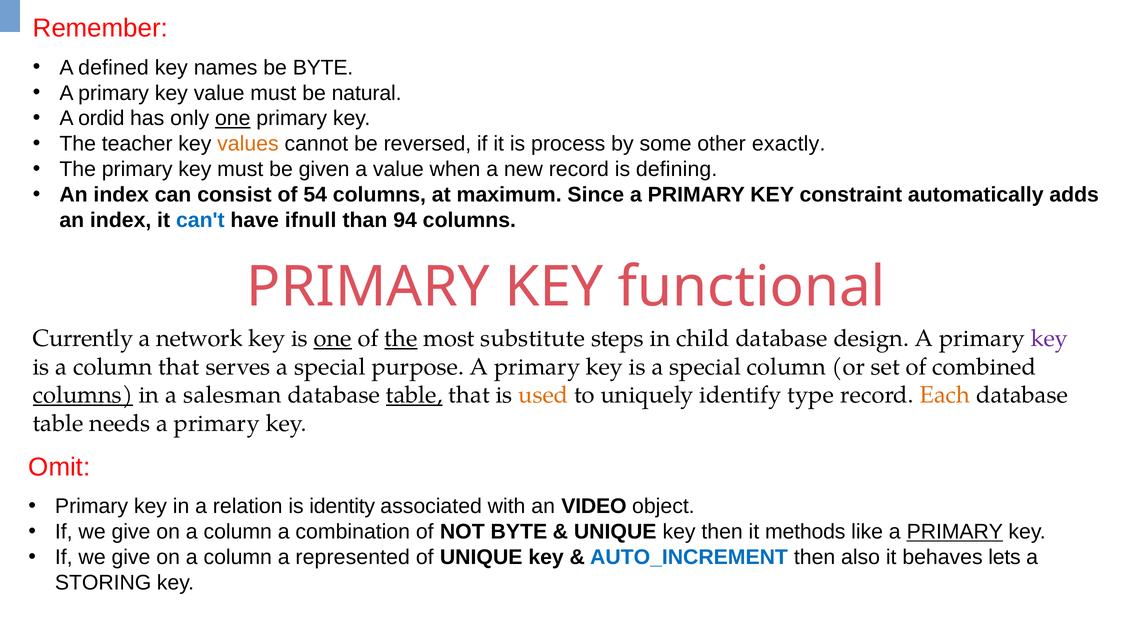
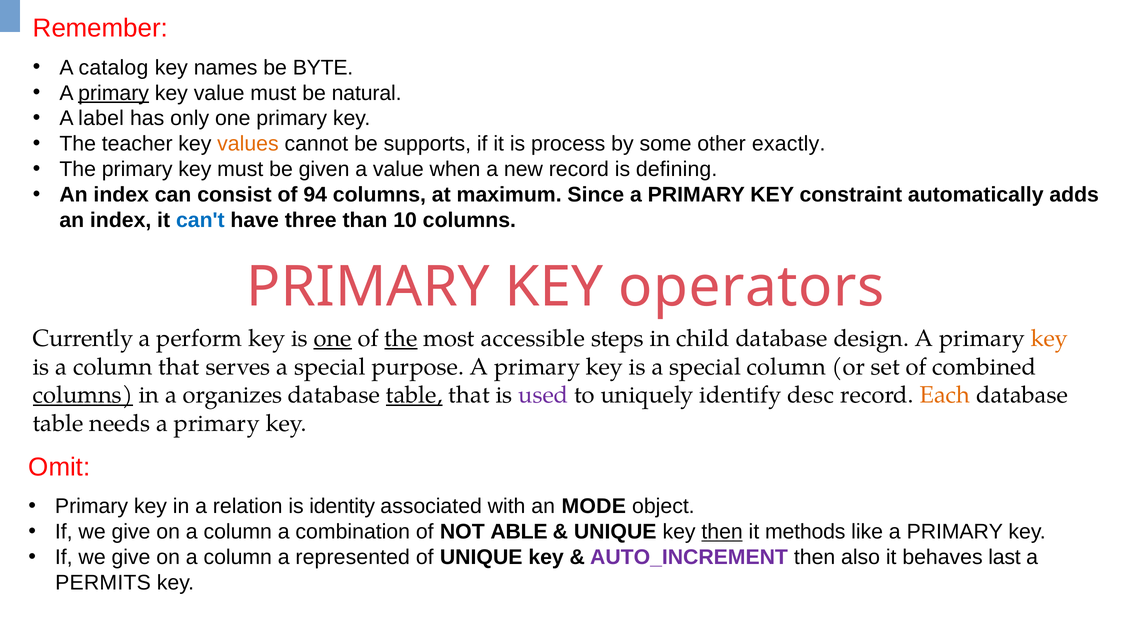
defined: defined -> catalog (113, 68)
primary underline: none -> present (114, 93)
ordid: ordid -> label (101, 119)
one underline: present -> none (233, 119)
reversed: reversed -> supports (427, 144)
54: 54 -> 94 (315, 195)
ifnull: ifnull -> three (311, 221)
94: 94 -> 10 (405, 221)
functional: functional -> operators (751, 287)
network: network -> perform (199, 339)
substitute: substitute -> accessible (533, 339)
key colour: purple -> orange (1049, 339)
salesman: salesman -> organizes (233, 395)
used colour: orange -> purple (543, 395)
type: type -> desc (811, 395)
VIDEO: VIDEO -> MODE (594, 507)
NOT BYTE: BYTE -> ABLE (519, 532)
then underline: none -> present (722, 532)
PRIMARY underline: present -> none (955, 532)
AUTO_INCREMENT colour: blue -> purple (689, 558)
lets: lets -> last (1005, 558)
STORING: STORING -> PERMITS (103, 583)
